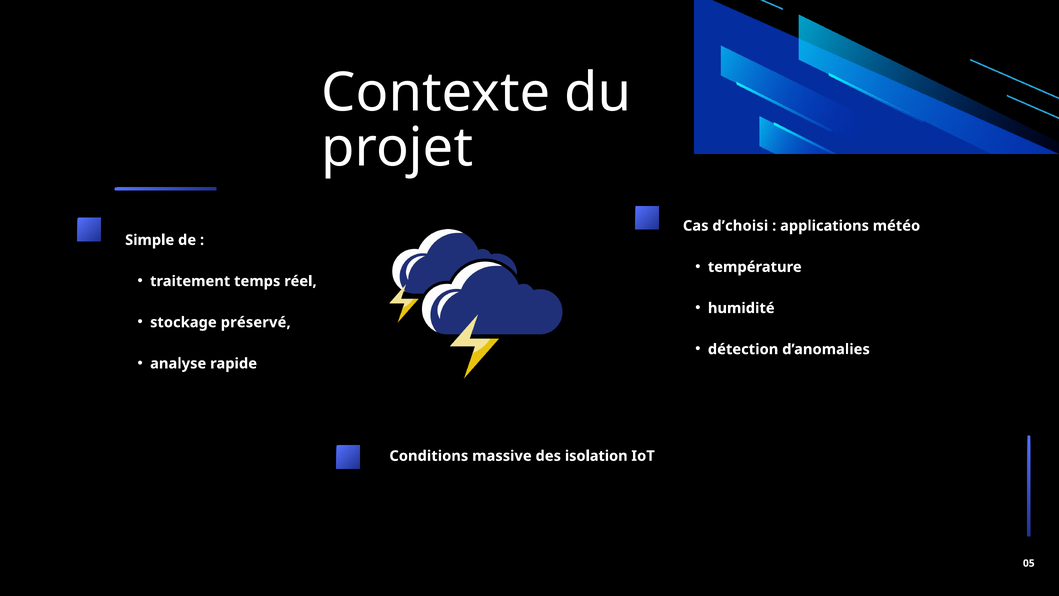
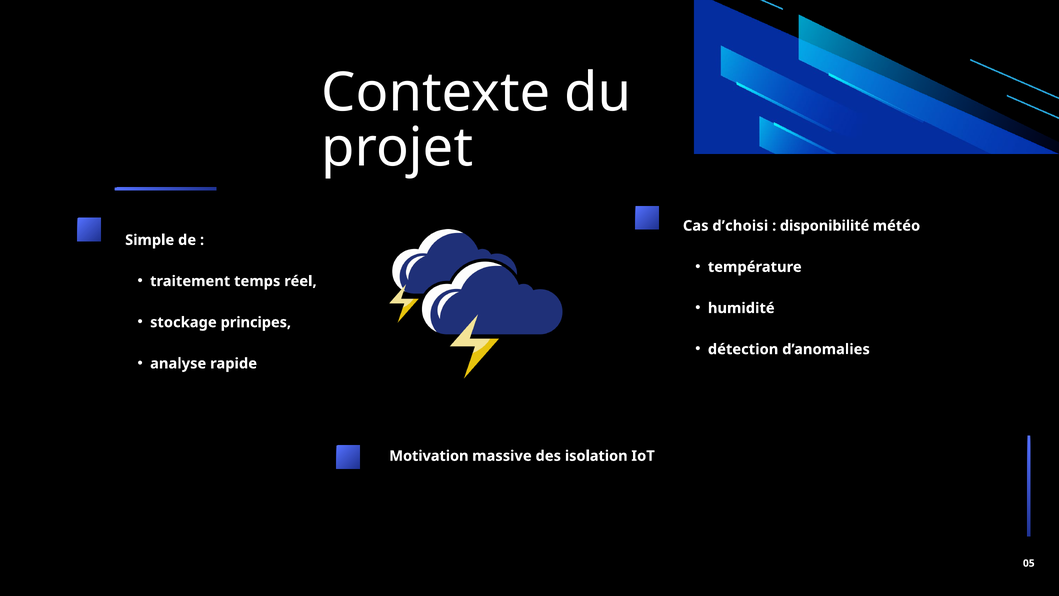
applications: applications -> disponibilité (825, 226)
préservé: préservé -> principes (256, 322)
Conditions: Conditions -> Motivation (429, 456)
